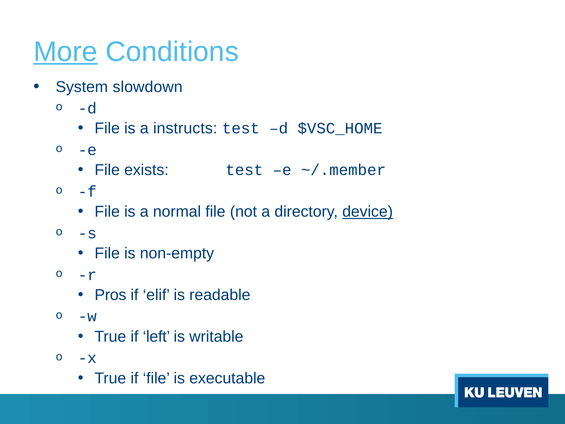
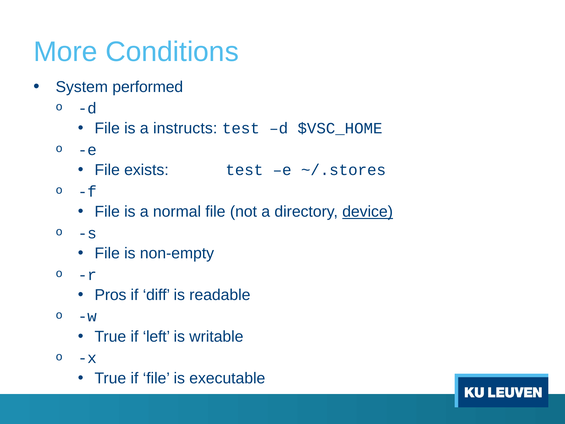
More underline: present -> none (66, 52)
slowdown: slowdown -> performed (148, 87)
~/.member: ~/.member -> ~/.stores (343, 170)
elif: elif -> diff (156, 295)
